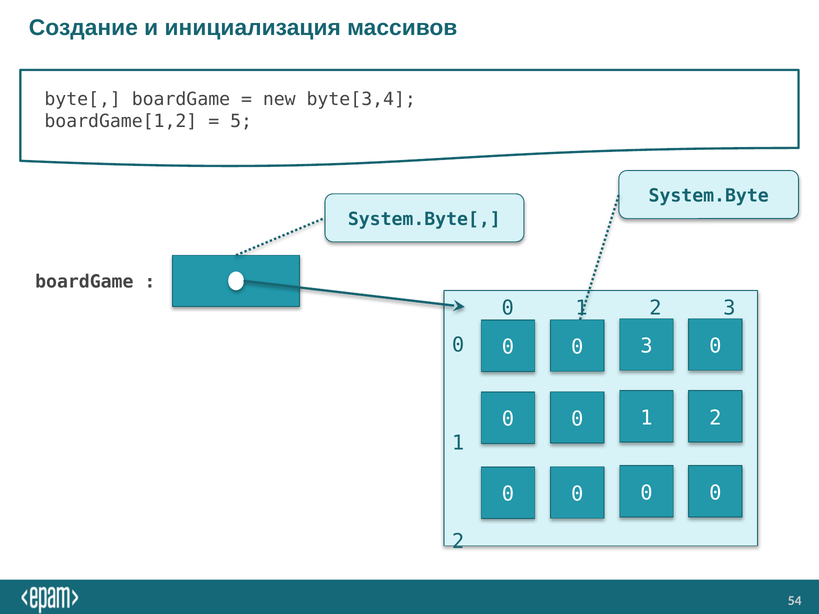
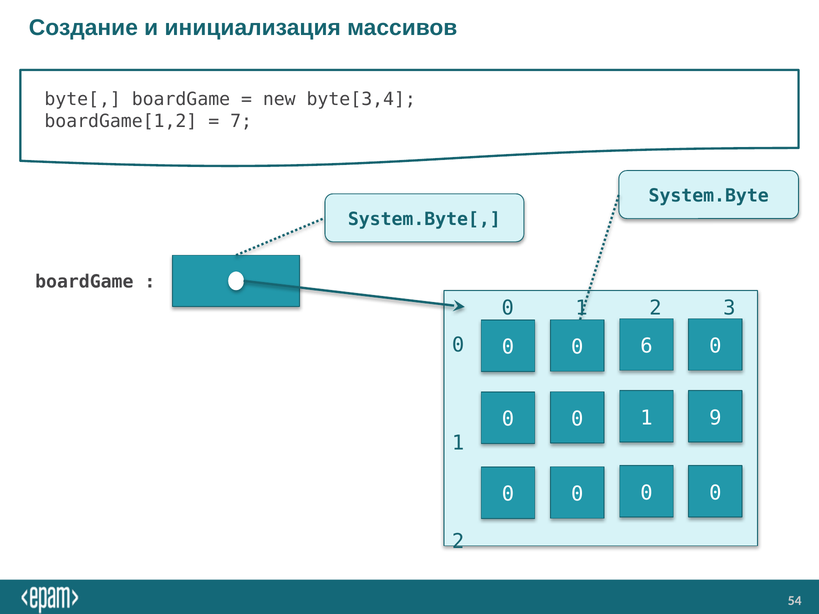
5: 5 -> 7 (241, 121)
0 3: 3 -> 6 (646, 346)
2: 2 -> 9 (715, 418)
